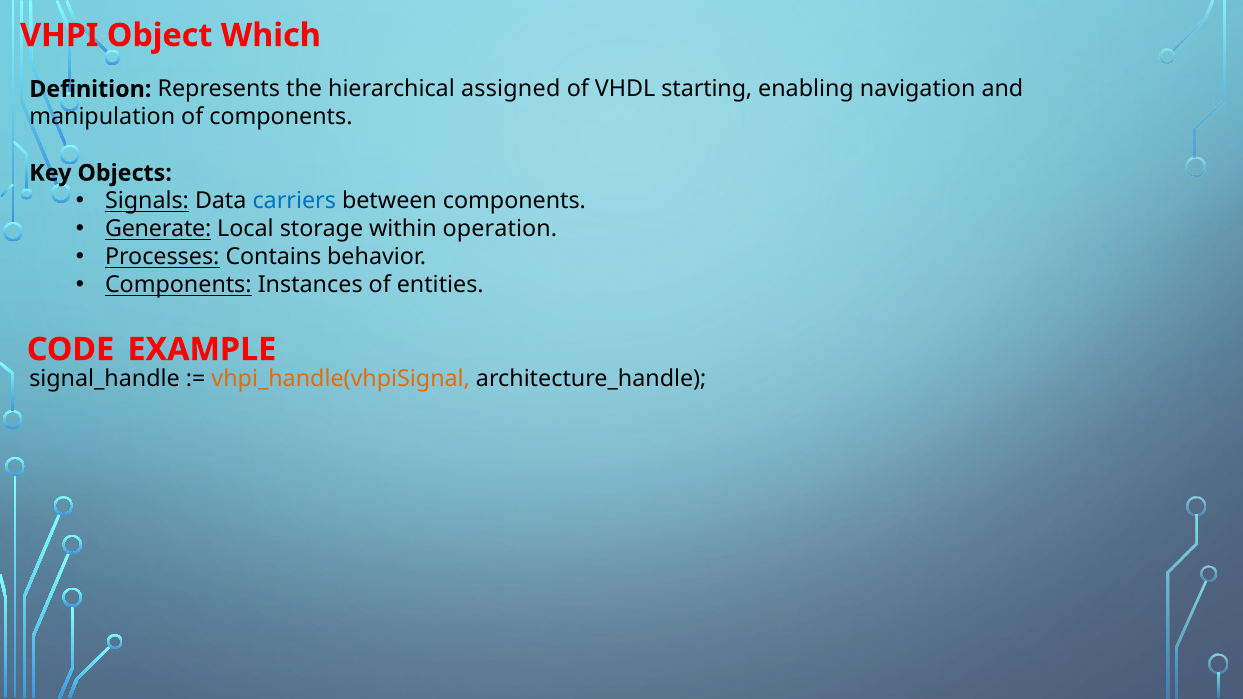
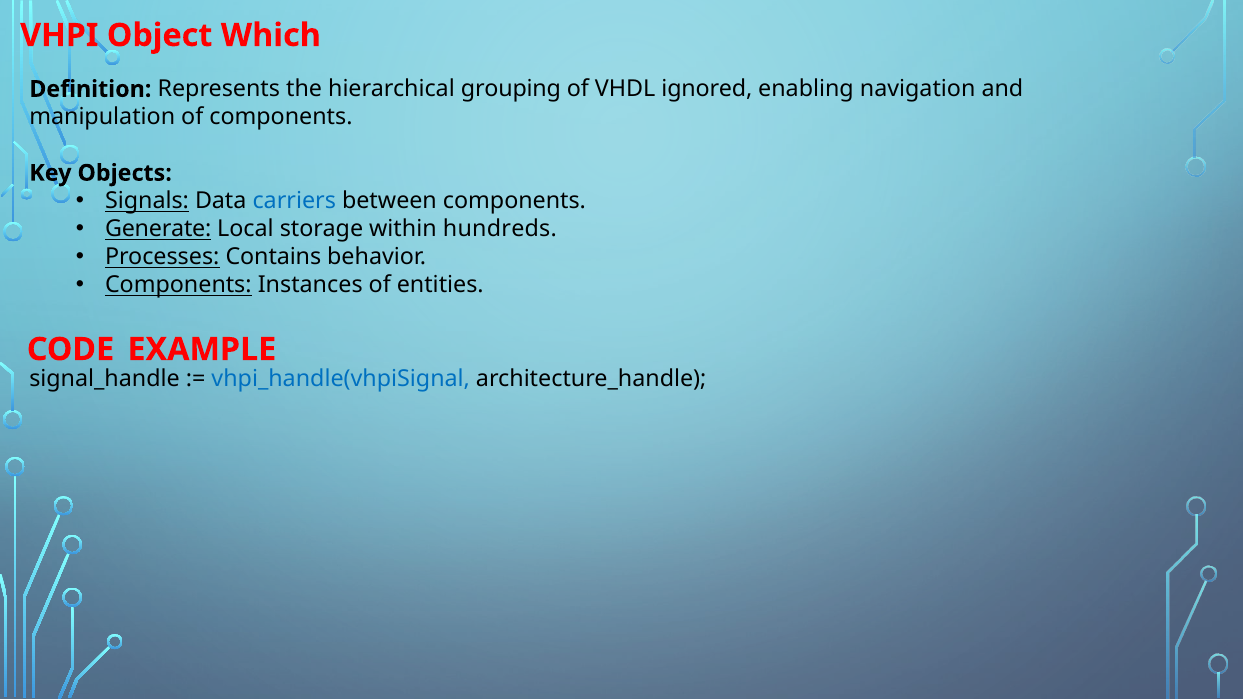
assigned: assigned -> grouping (511, 89)
starting: starting -> ignored (707, 89)
operation: operation -> hundreds (500, 229)
vhpi_handle(vhpiSignal colour: orange -> blue (341, 379)
